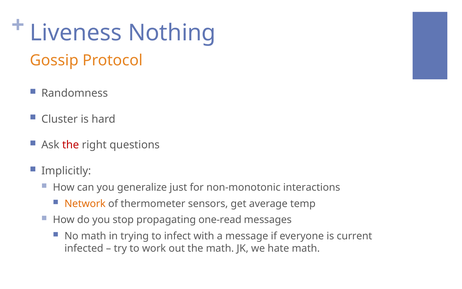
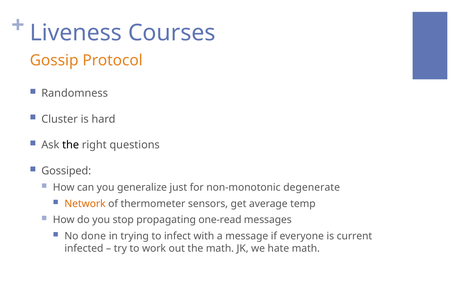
Nothing: Nothing -> Courses (172, 33)
the colour: red -> black (71, 145)
Implicitly: Implicitly -> Gossiped (66, 171)
interactions: interactions -> degenerate (312, 187)
No math: math -> done (94, 236)
